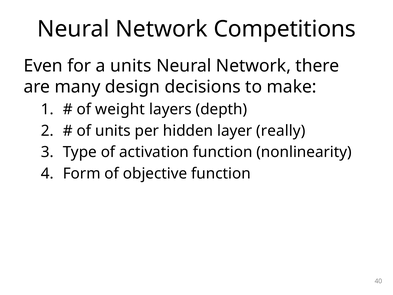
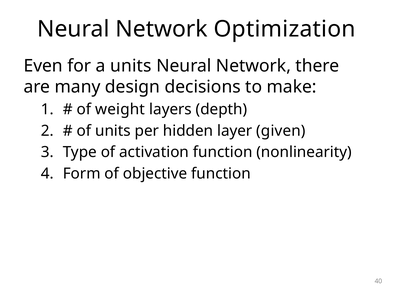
Competitions: Competitions -> Optimization (285, 29)
really: really -> given (281, 131)
